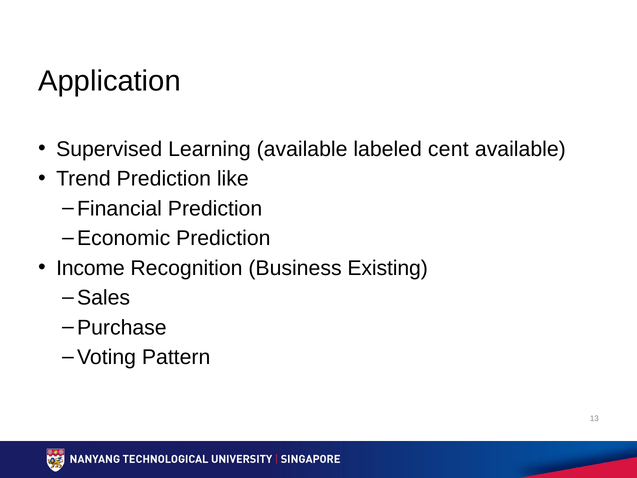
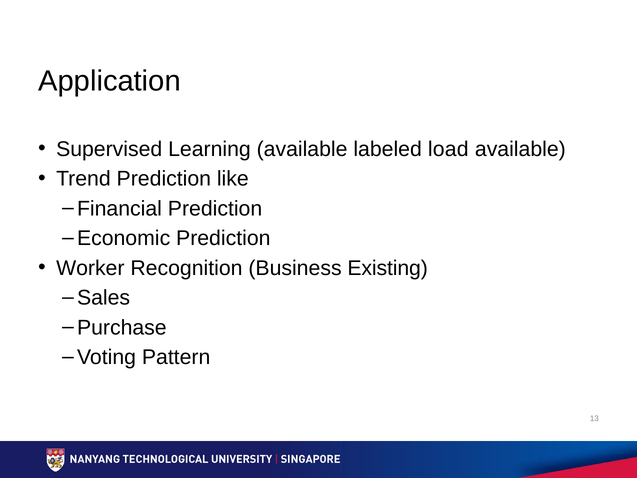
cent: cent -> load (448, 149)
Income: Income -> Worker (90, 268)
